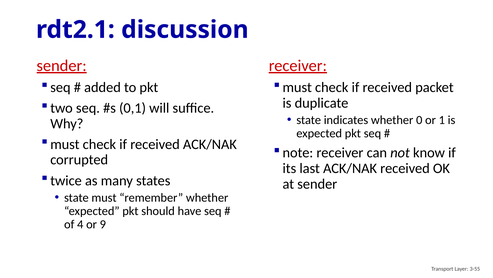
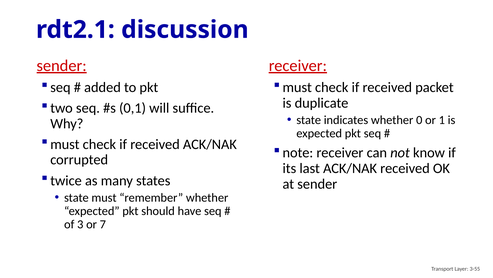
4: 4 -> 3 (80, 224)
9: 9 -> 7 (103, 224)
